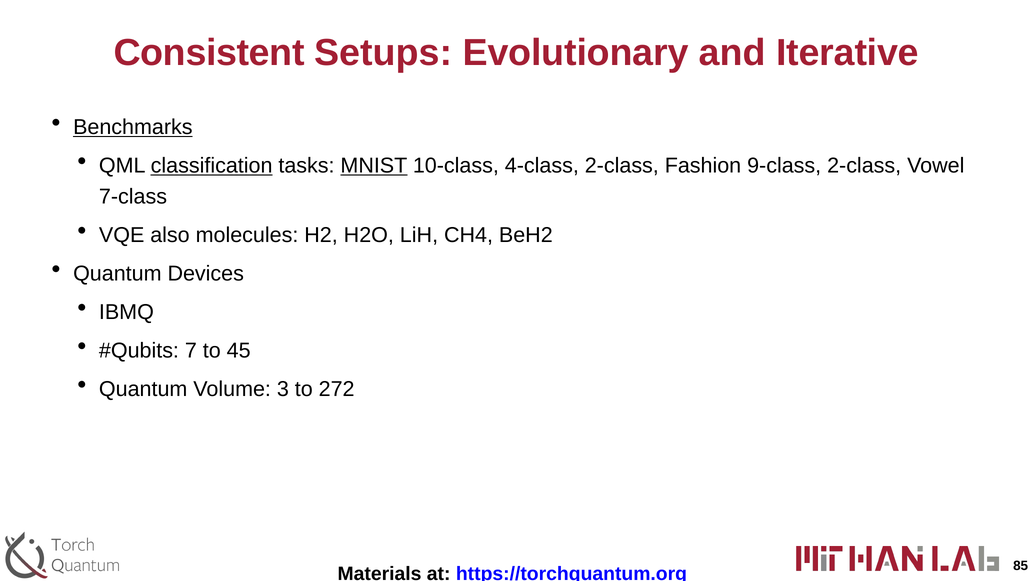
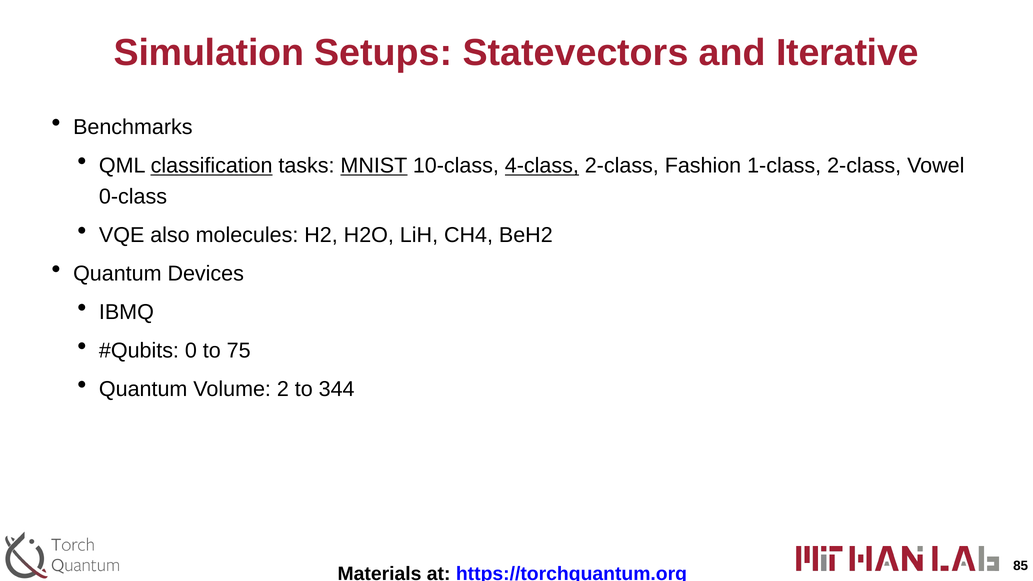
Consistent: Consistent -> Simulation (209, 53)
Evolutionary: Evolutionary -> Statevectors (576, 53)
Benchmarks underline: present -> none (133, 127)
4-class underline: none -> present (542, 166)
9-class: 9-class -> 1-class (784, 166)
7-class: 7-class -> 0-class (133, 197)
7: 7 -> 0 (191, 351)
45: 45 -> 75 (239, 351)
3: 3 -> 2 (283, 389)
272: 272 -> 344 (337, 389)
